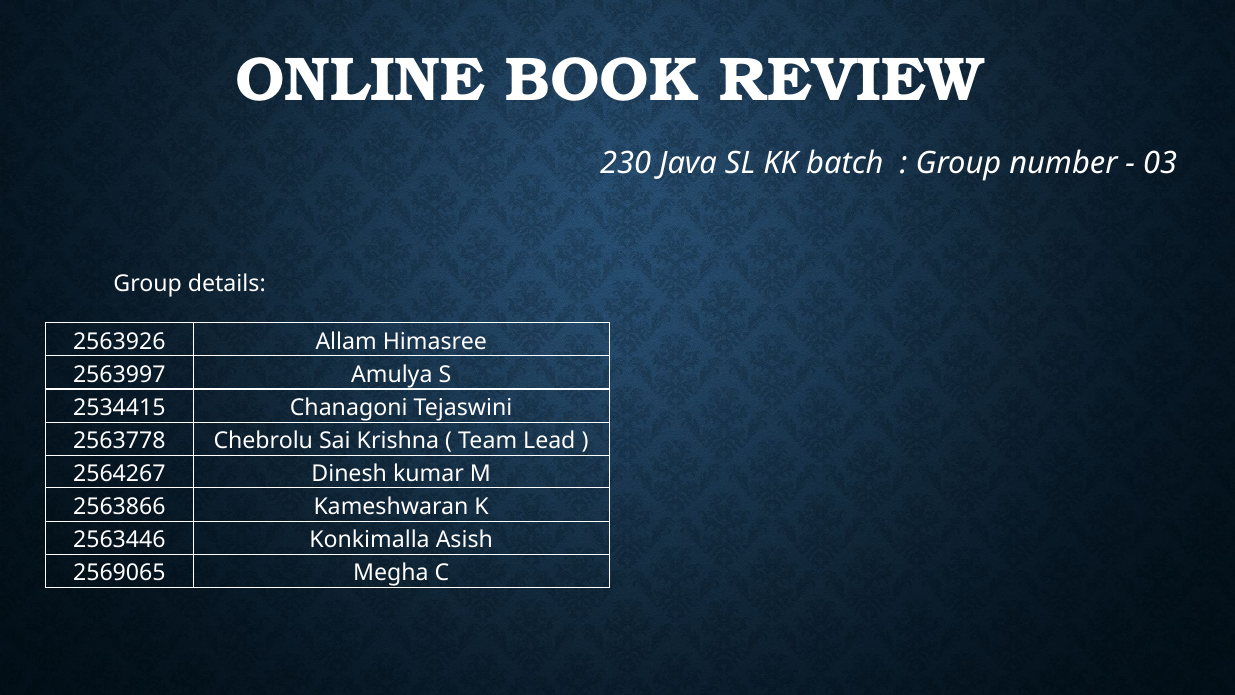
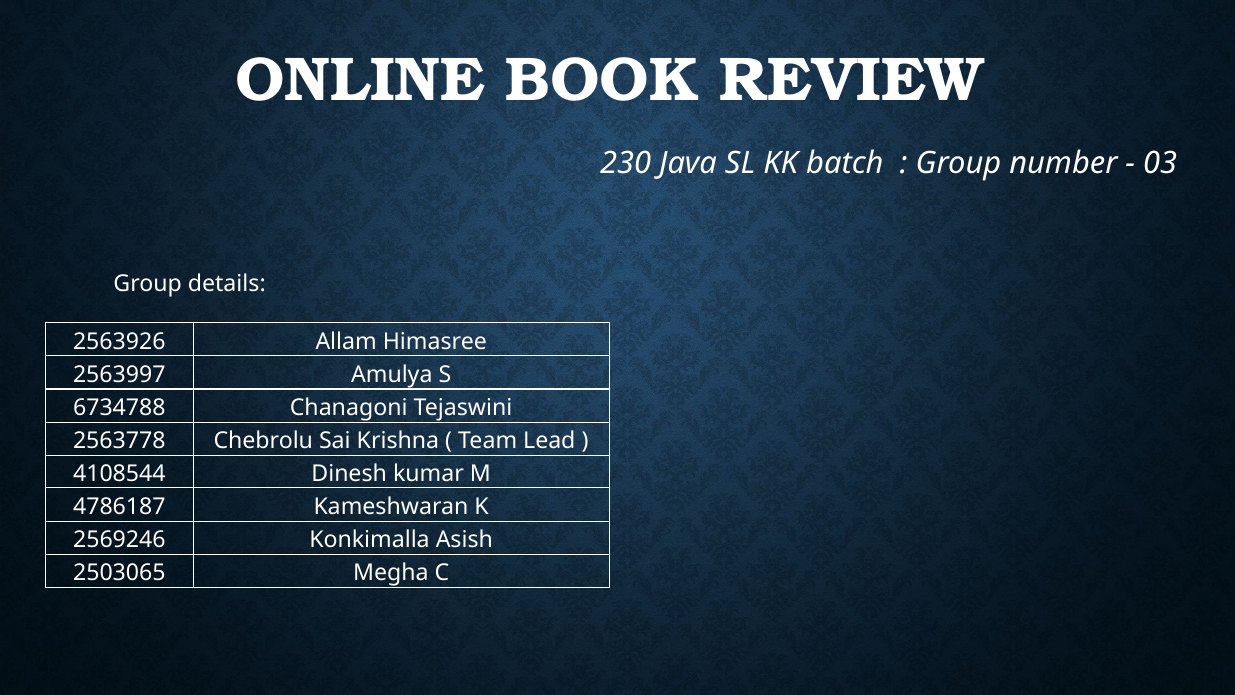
2534415: 2534415 -> 6734788 (119, 408)
2564267: 2564267 -> 4108544 (119, 474)
2563866: 2563866 -> 4786187 (119, 507)
2563446: 2563446 -> 2569246 (119, 540)
2569065: 2569065 -> 2503065 (119, 573)
